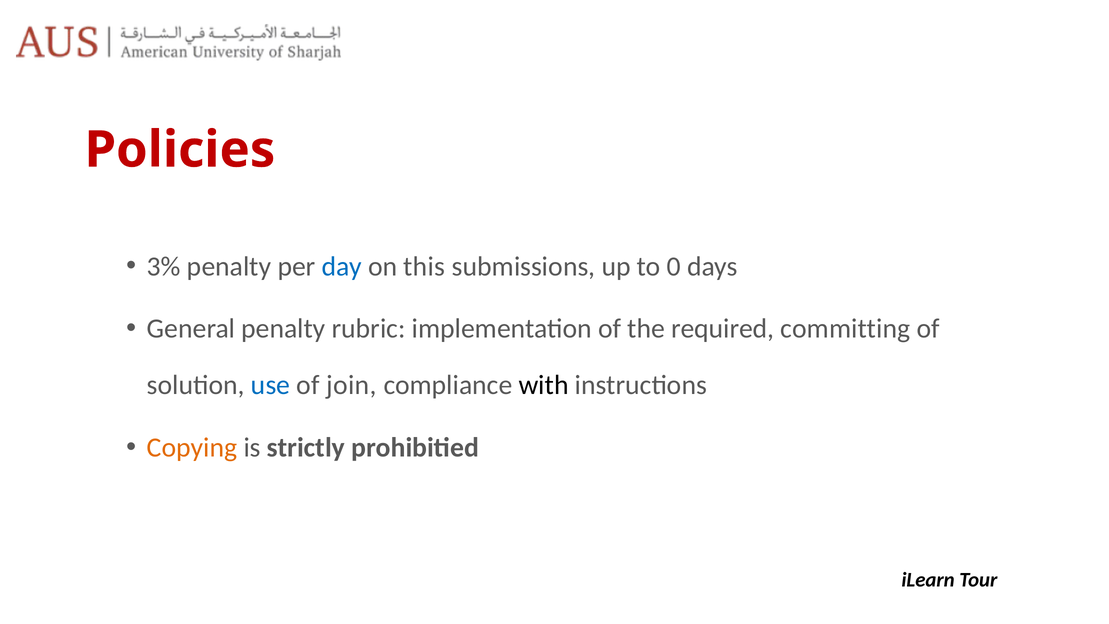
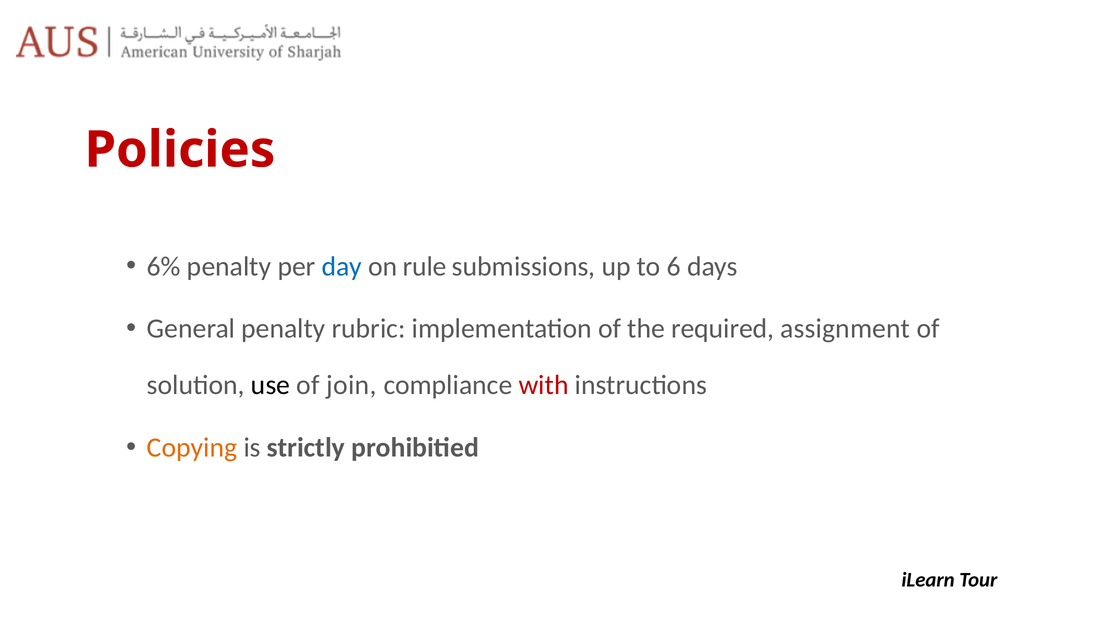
3%: 3% -> 6% (164, 266)
this: this -> rule (425, 266)
0: 0 -> 6 (674, 266)
committing: committing -> assignment (845, 329)
use colour: blue -> black (271, 385)
with colour: black -> red (544, 385)
